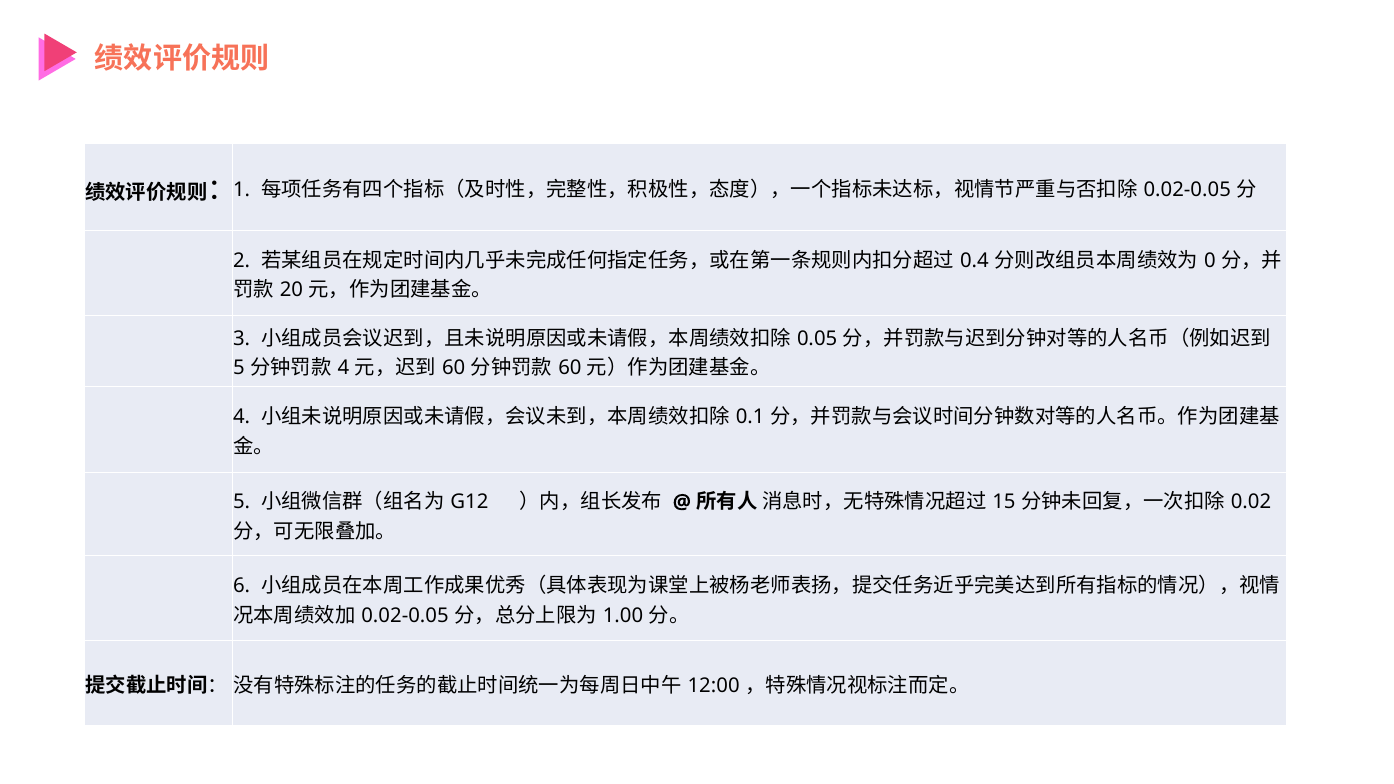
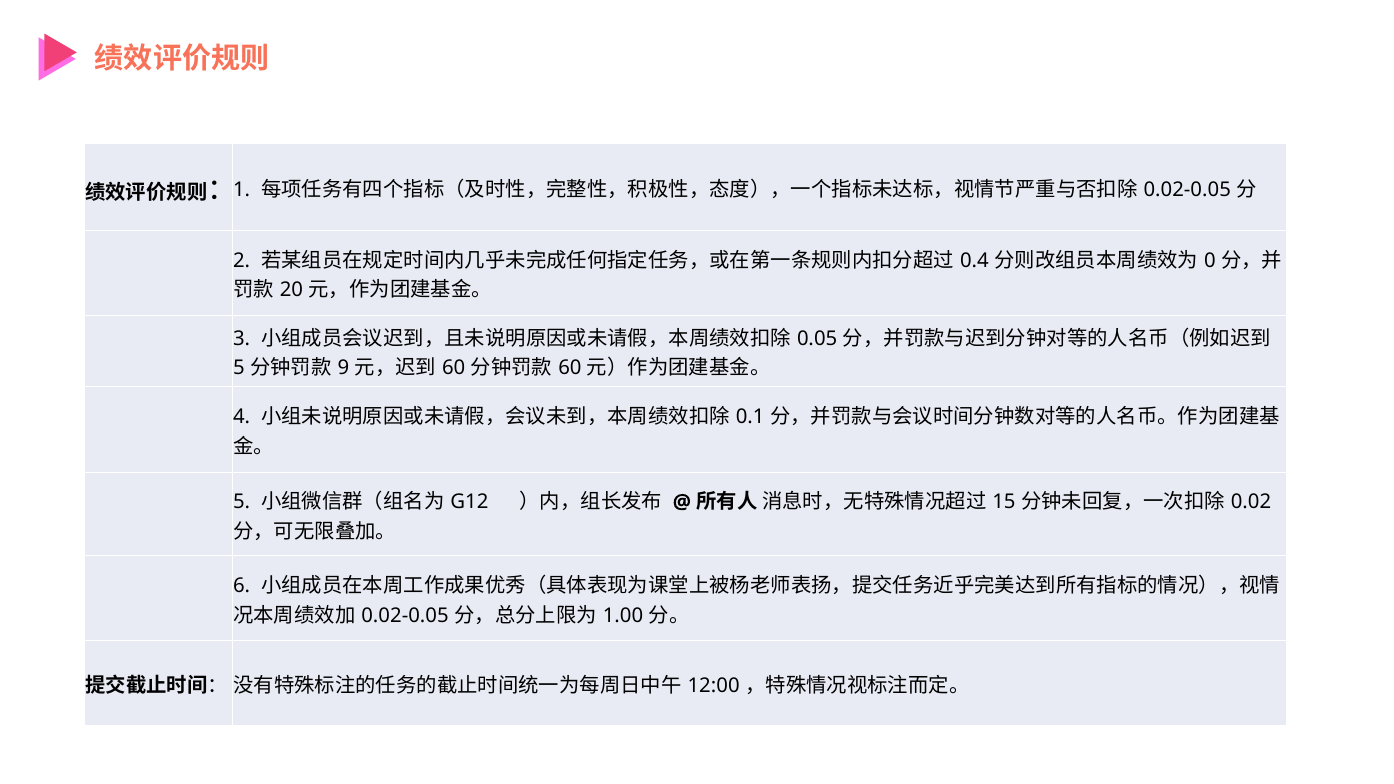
4: 4 -> 9 (343, 368)
